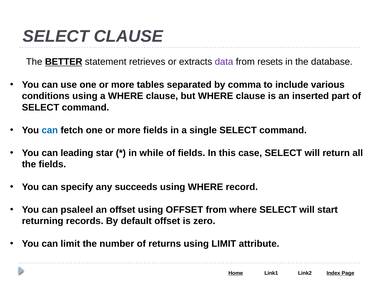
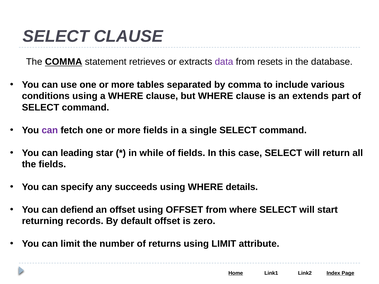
The BETTER: BETTER -> COMMA (64, 62)
inserted: inserted -> extends (310, 96)
can colour: blue -> purple (50, 130)
record: record -> details (242, 187)
psaleel: psaleel -> defiend (77, 210)
